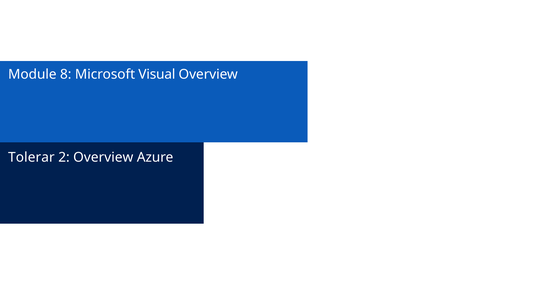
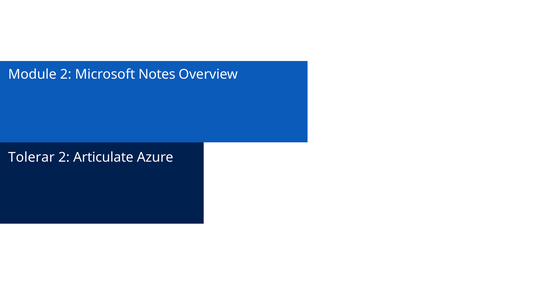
Module 8: 8 -> 2 (66, 74)
Visual: Visual -> Notes (157, 74)
2 Overview: Overview -> Articulate (103, 158)
